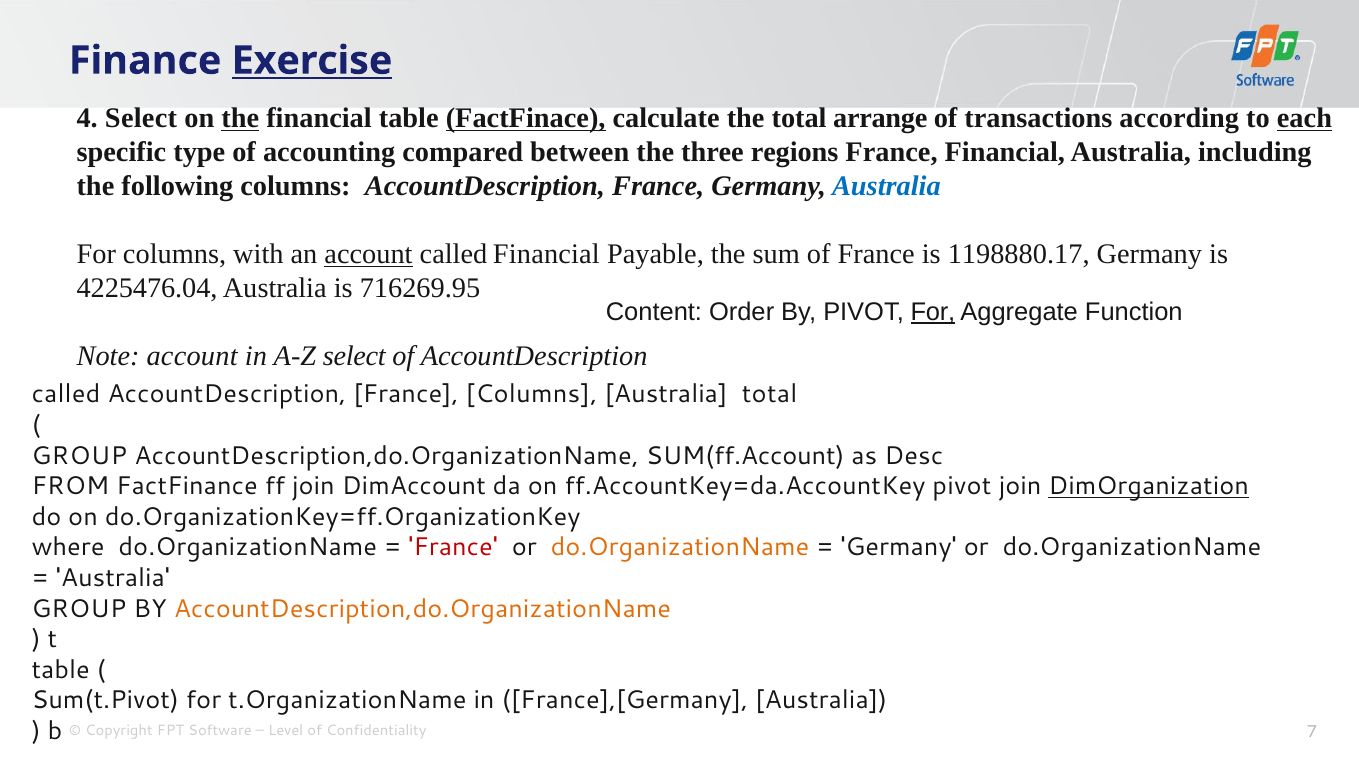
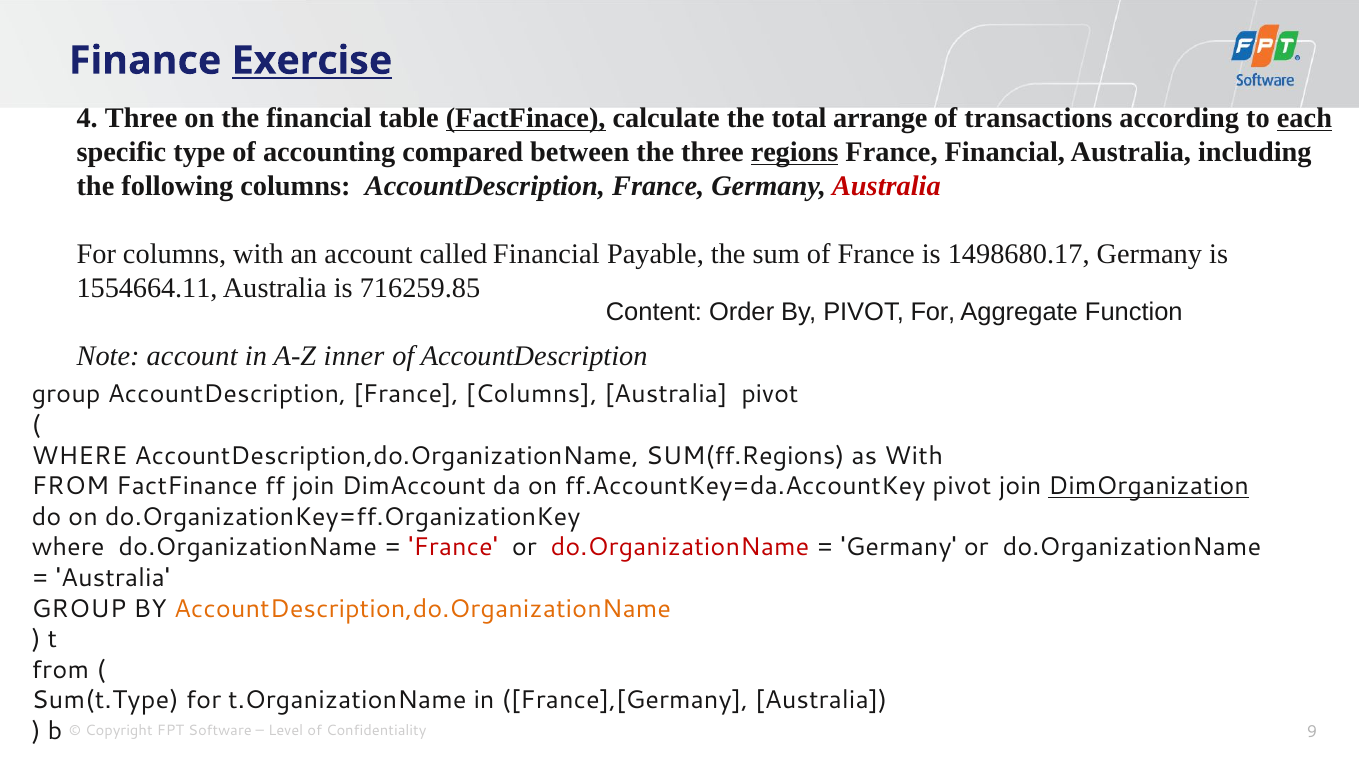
4 Select: Select -> Three (141, 118)
the underline: present -> none (240, 118)
regions underline: none -> present (795, 152)
Australia colour: blue -> red (886, 186)
account underline: present -> none (368, 254)
1198880.17: 1198880.17 -> 1498680.17 (1019, 254)
4225476.04: 4225476.04 -> 1554664.11 (147, 288)
716269.95: 716269.95 -> 716259.85 (420, 288)
For underline: present -> none (933, 312)
A-Z select: select -> inner (354, 356)
called: called -> group (66, 394)
Australia total: total -> pivot (770, 394)
GROUP: GROUP -> WHERE (80, 455)
SUM(ff.Account: SUM(ff.Account -> SUM(ff.Regions (745, 455)
as Desc: Desc -> With (914, 455)
do.OrganizationName colour: orange -> red (680, 547)
table: table -> from (61, 669)
Sum(t.Pivot: Sum(t.Pivot -> Sum(t.Type (105, 700)
7: 7 -> 9 (1312, 732)
